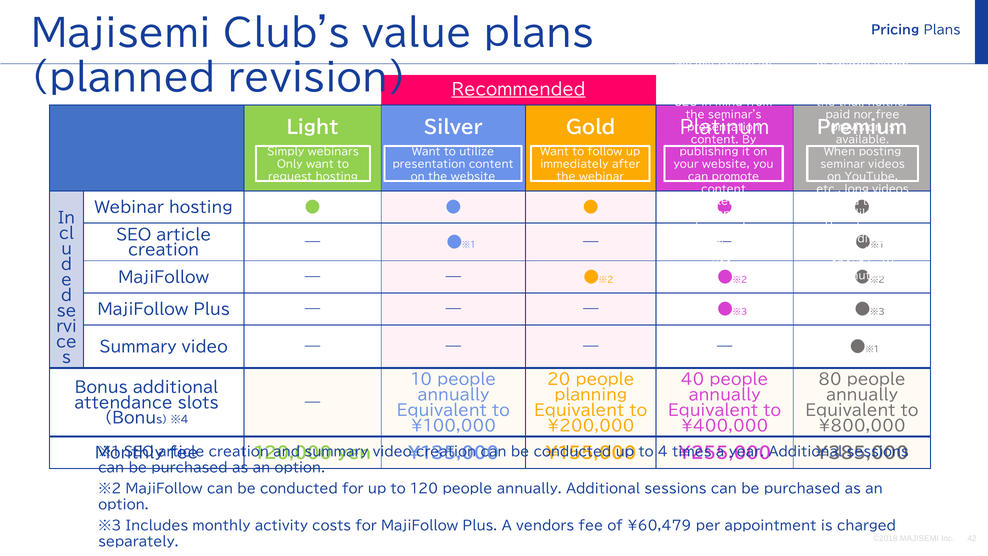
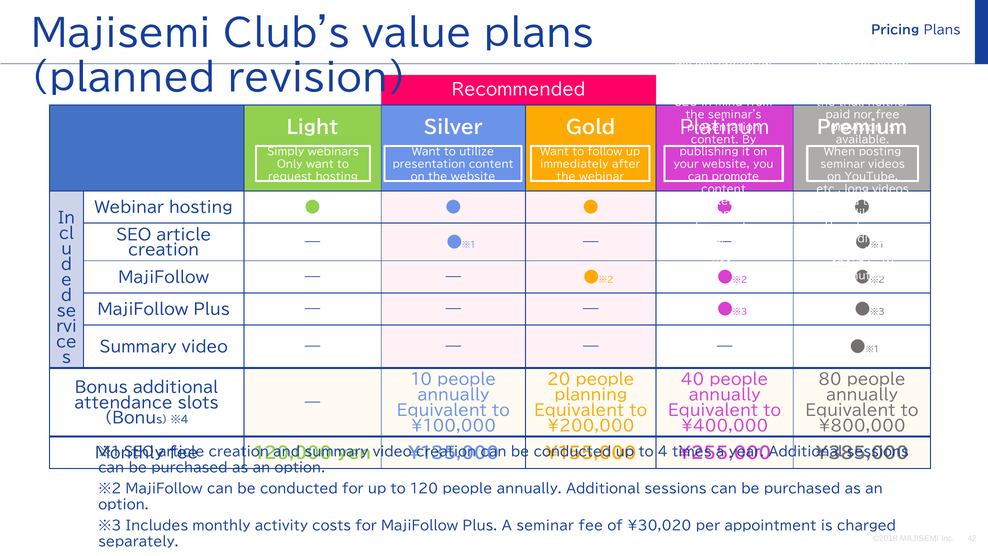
Recommended underline: present -> none (519, 90)
A vendors: vendors -> seminar (545, 526)
¥60,479: ¥60,479 -> ¥30,020 (659, 526)
